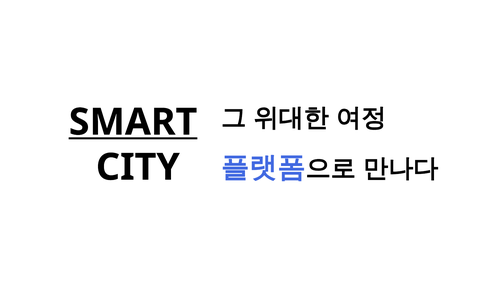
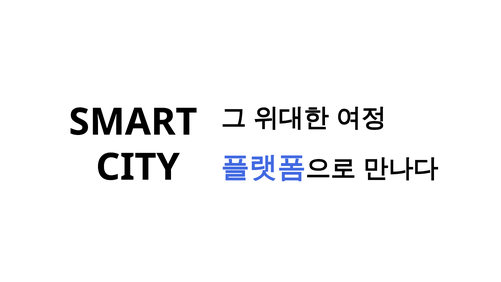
SMART underline: present -> none (133, 122)
